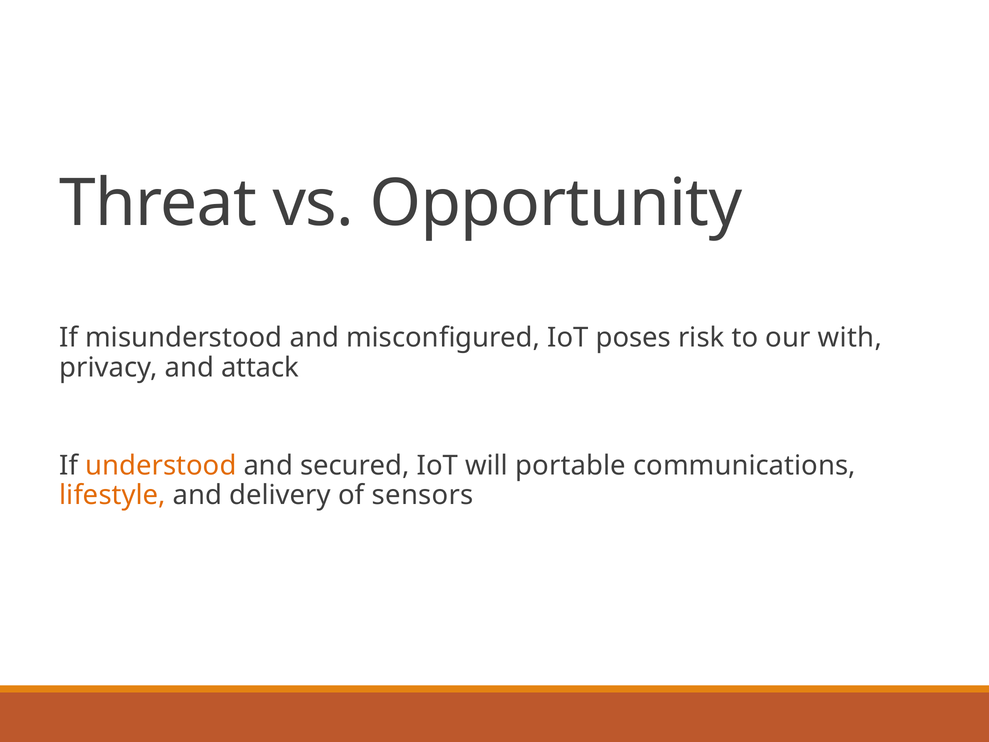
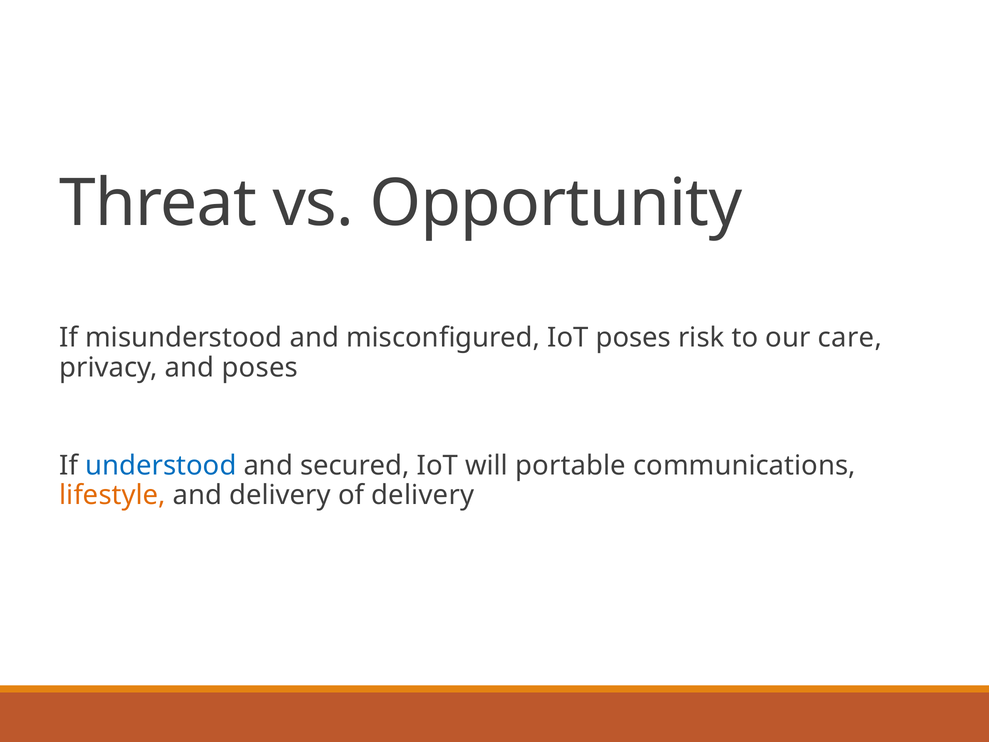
with: with -> care (850, 338)
and attack: attack -> poses (260, 367)
understood colour: orange -> blue (161, 465)
of sensors: sensors -> delivery (423, 495)
